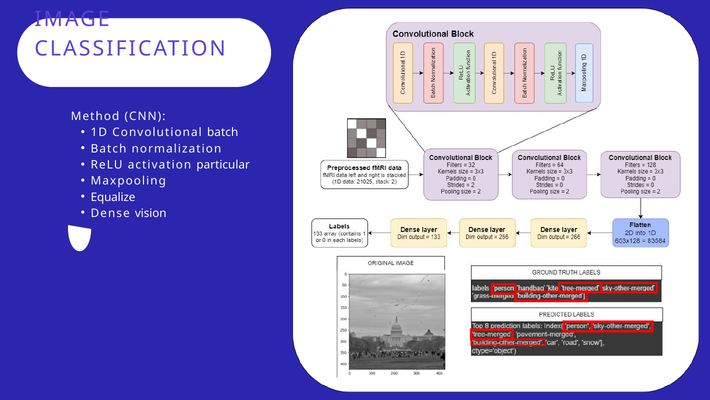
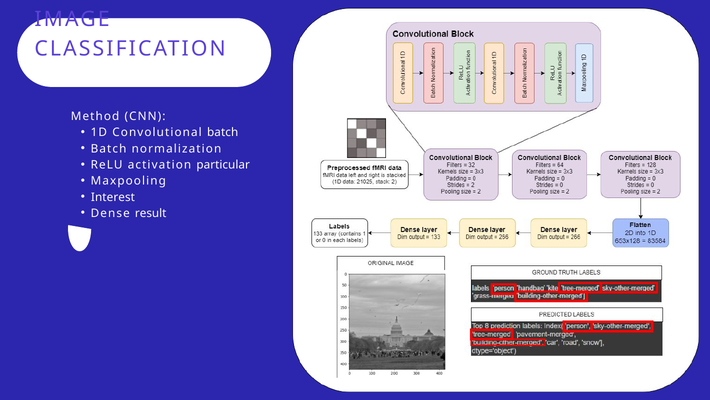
Equalize: Equalize -> Interest (113, 197)
vision: vision -> result (151, 213)
